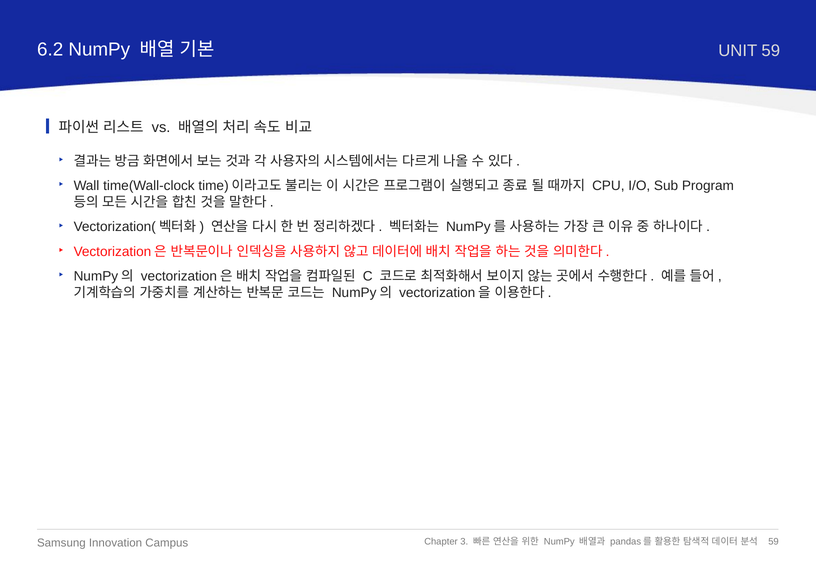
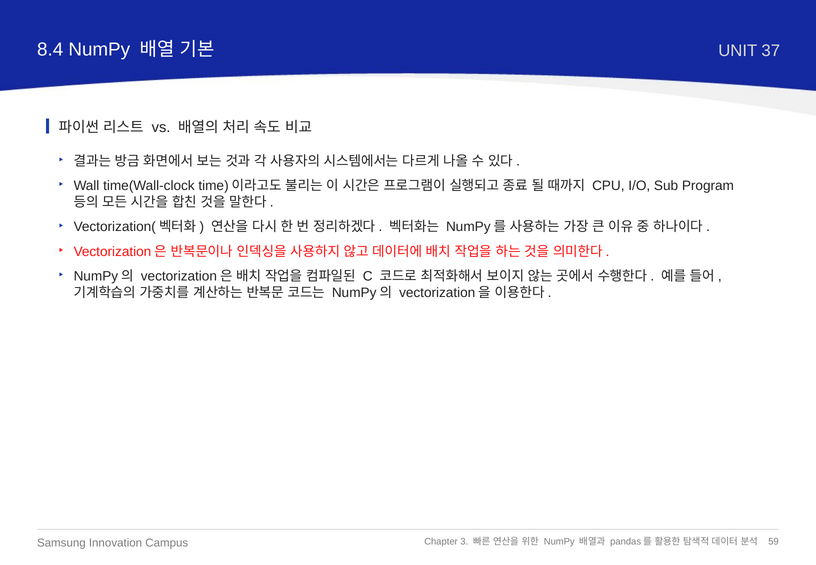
6.2: 6.2 -> 8.4 (50, 50)
UNIT 59: 59 -> 37 (771, 51)
